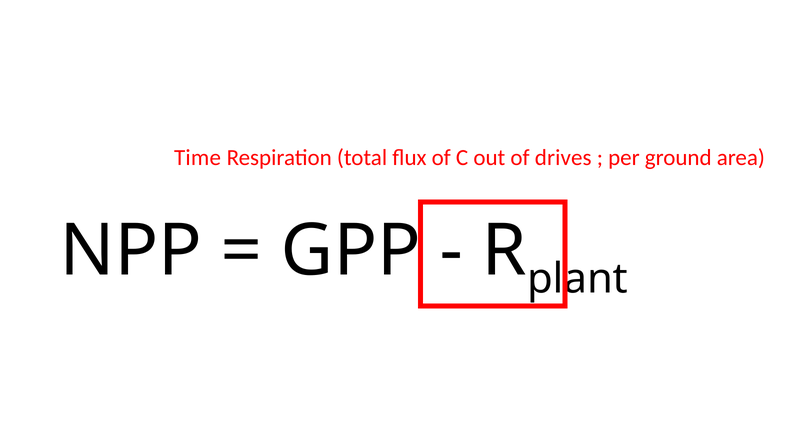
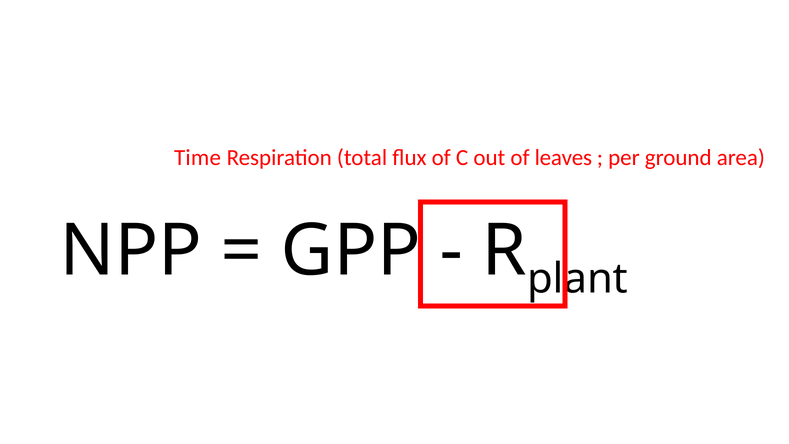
drives: drives -> leaves (563, 158)
